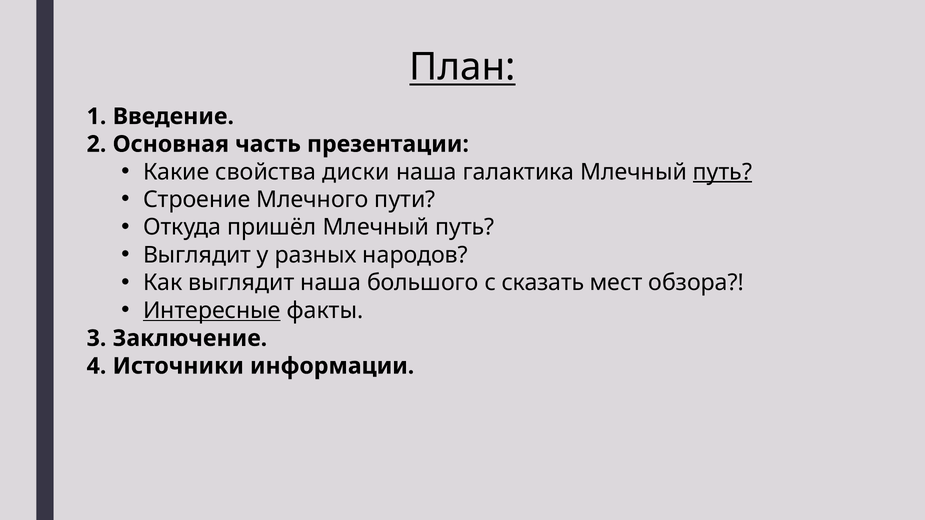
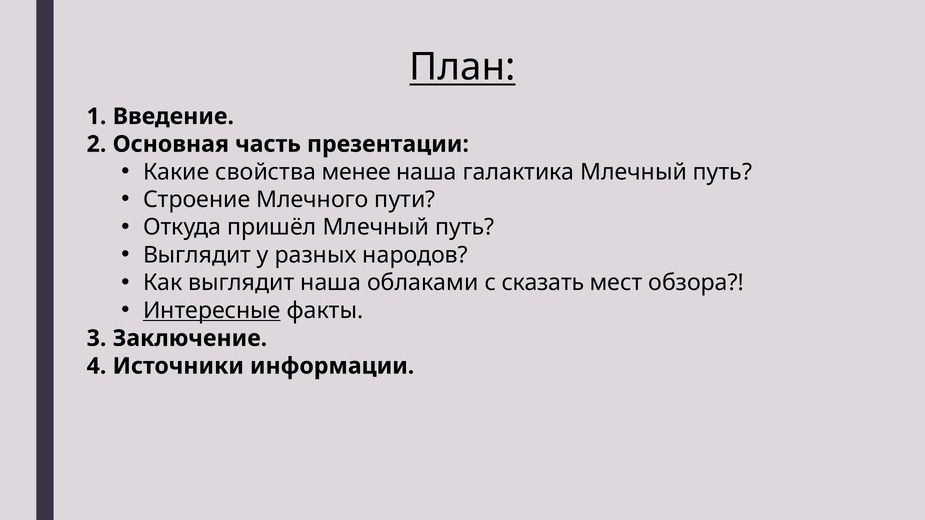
диски: диски -> менее (356, 172)
путь underline: present -> none (723, 172)
большого: большого -> облаками (423, 283)
